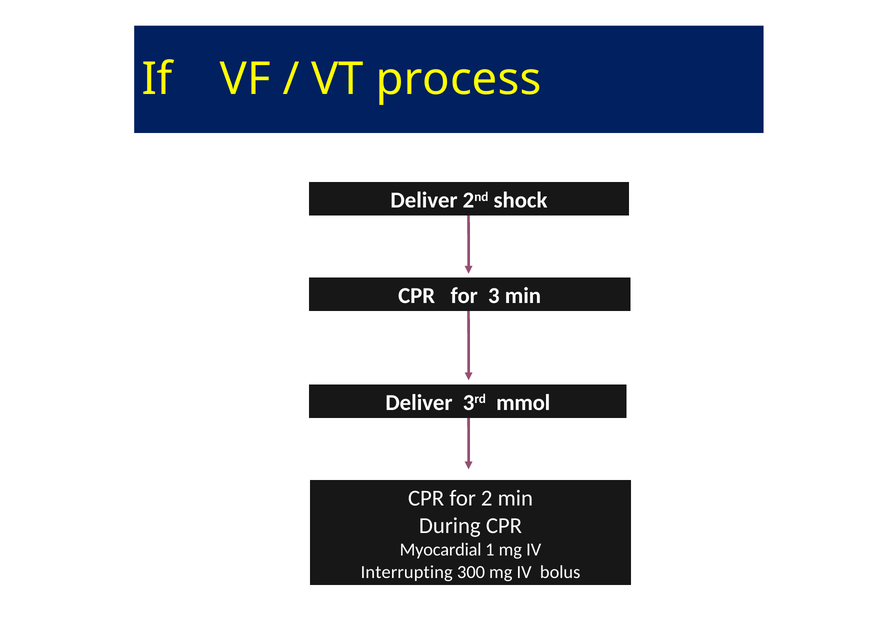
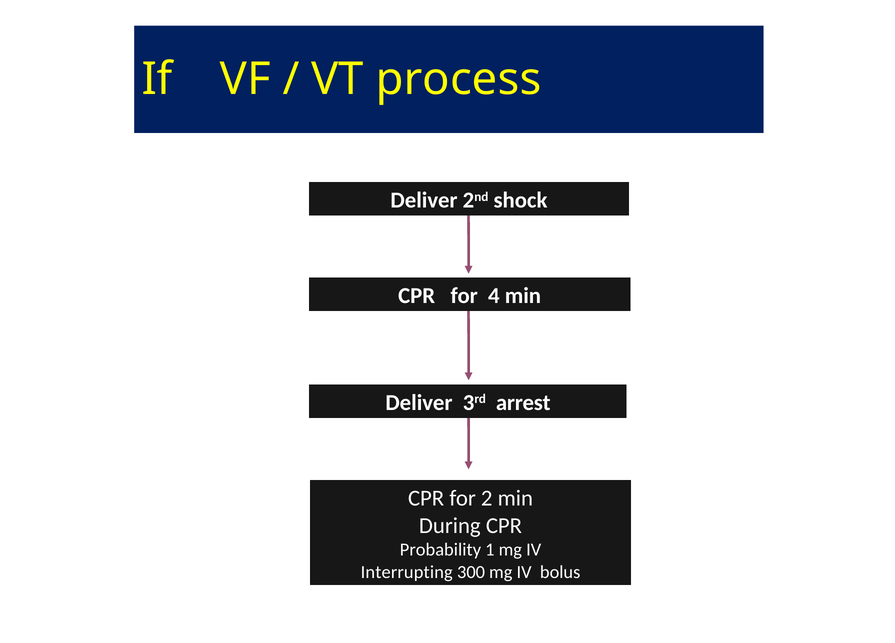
3: 3 -> 4 (494, 296)
mmol: mmol -> arrest (523, 403)
Myocardial: Myocardial -> Probability (440, 550)
